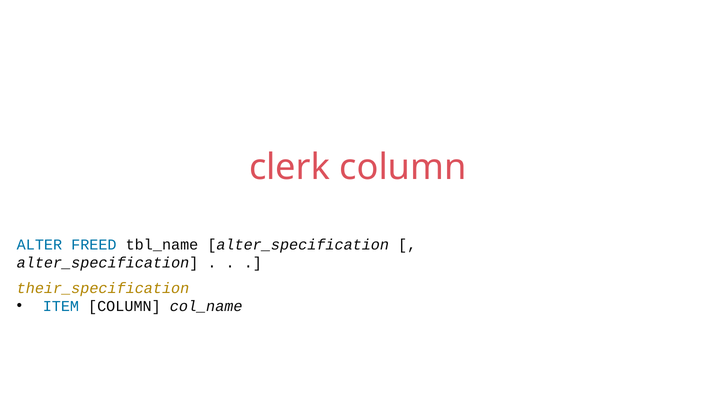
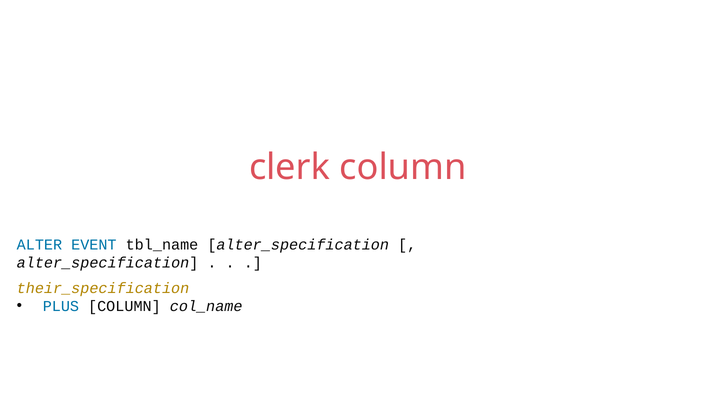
FREED: FREED -> EVENT (94, 244)
ITEM: ITEM -> PLUS (61, 306)
